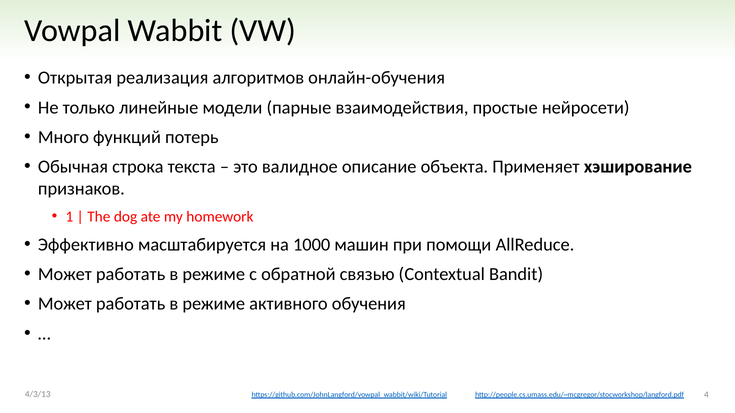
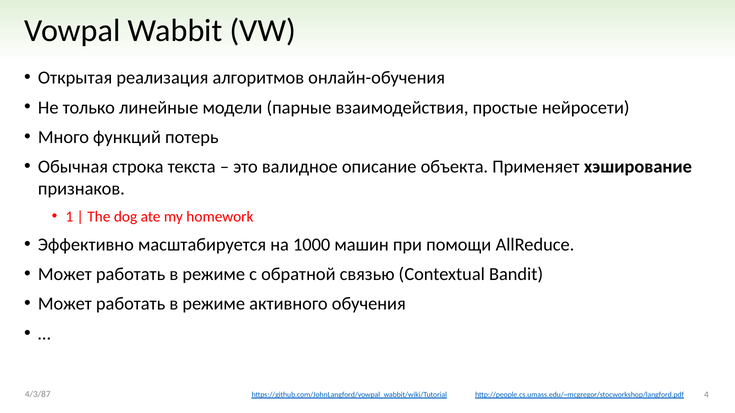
4/3/13: 4/3/13 -> 4/3/87 (38, 395)
